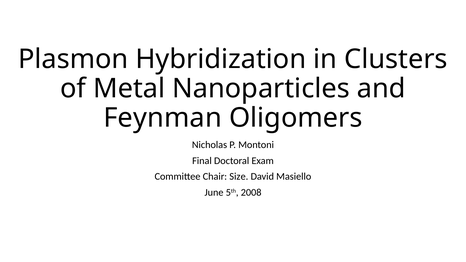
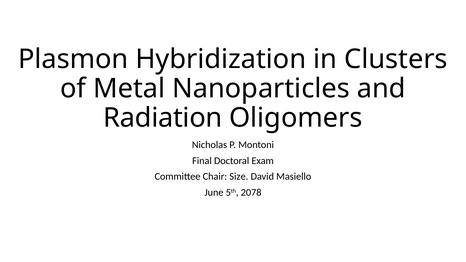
Feynman: Feynman -> Radiation (163, 118)
2008: 2008 -> 2078 (251, 192)
